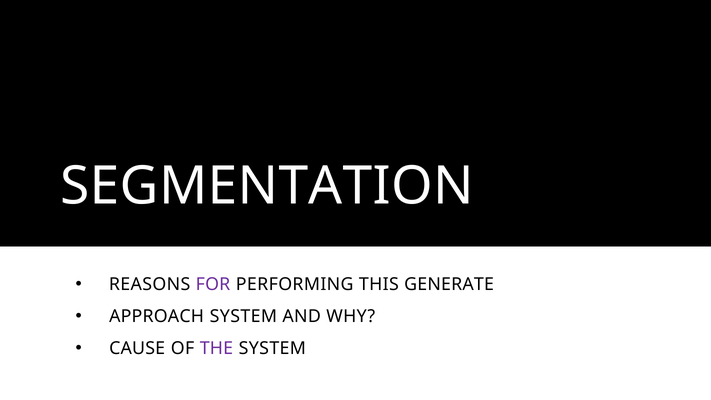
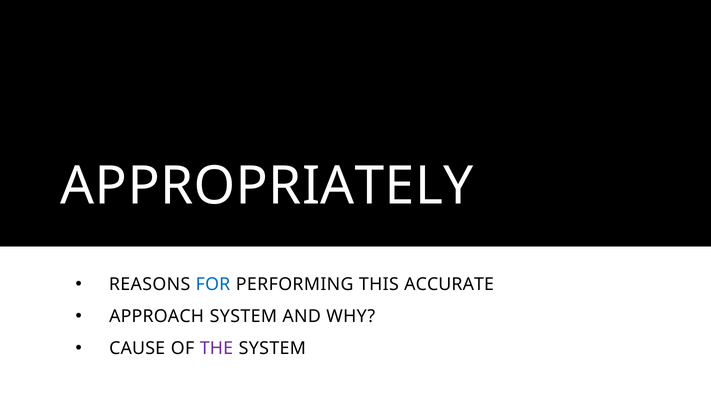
SEGMENTATION: SEGMENTATION -> APPROPRIATELY (267, 186)
FOR colour: purple -> blue (213, 285)
GENERATE: GENERATE -> ACCURATE (449, 285)
